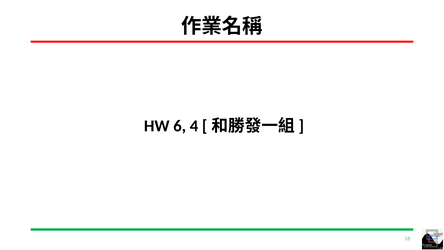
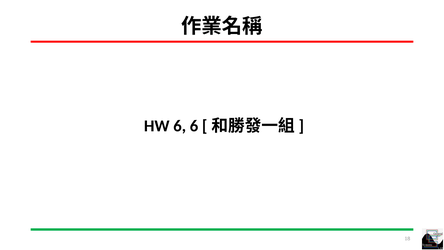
6 4: 4 -> 6 (194, 126)
